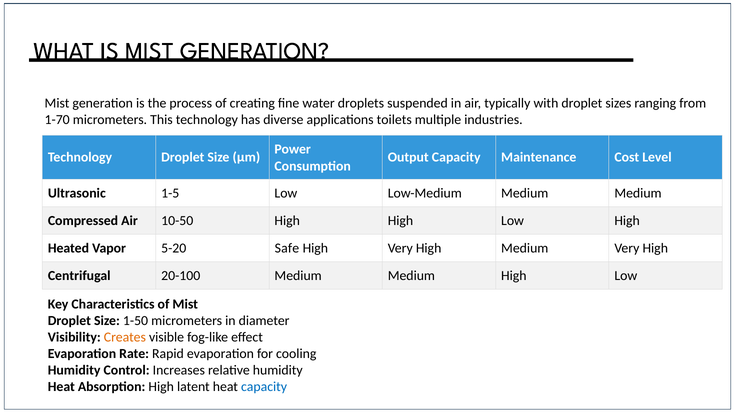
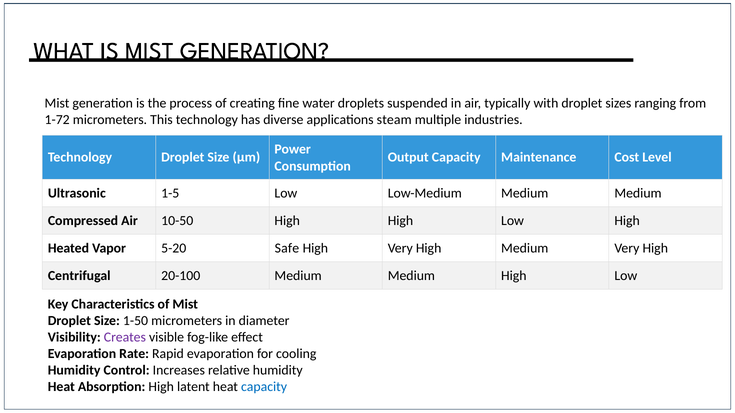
1-70: 1-70 -> 1-72 (57, 120)
toilets: toilets -> steam (394, 120)
Creates colour: orange -> purple (125, 338)
